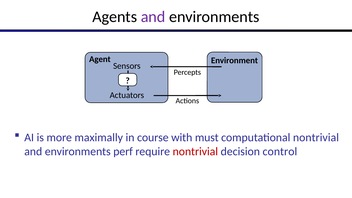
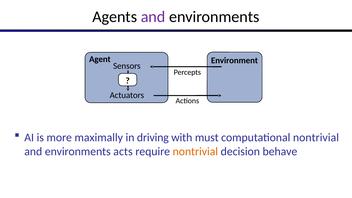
course: course -> driving (153, 138)
perf: perf -> acts (123, 152)
nontrivial colour: red -> orange (195, 152)
control: control -> behave (280, 152)
